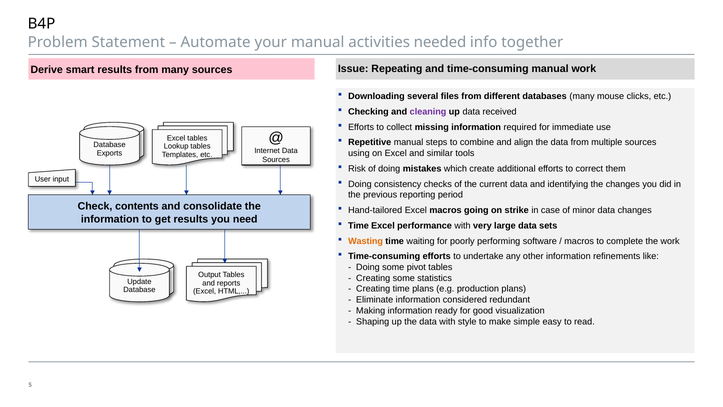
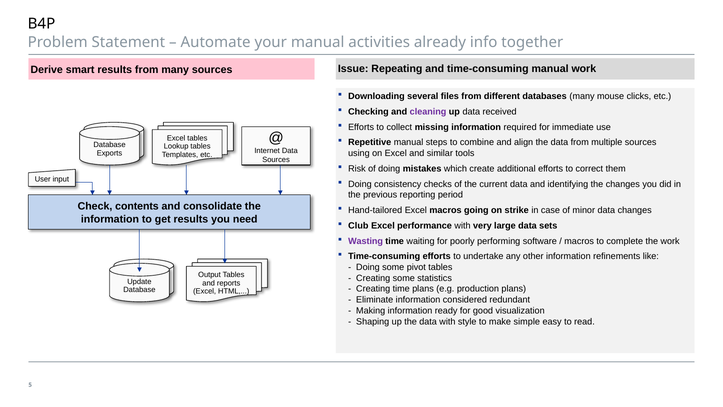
needed: needed -> already (440, 42)
Time: Time -> Club (358, 226)
Wasting colour: orange -> purple (366, 241)
